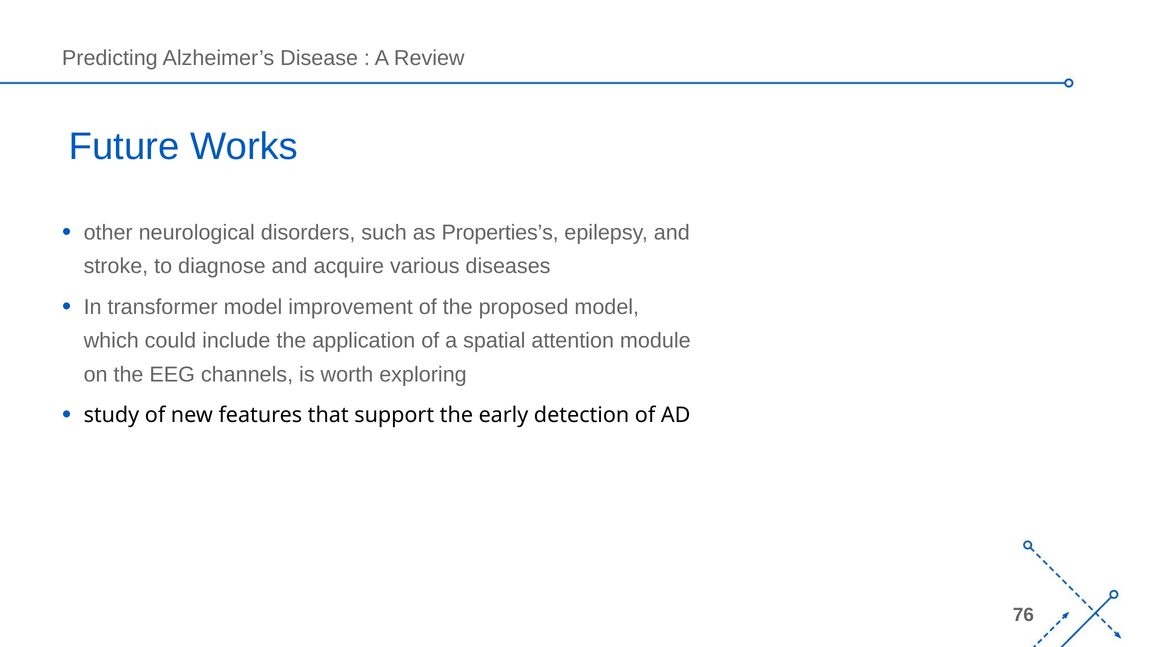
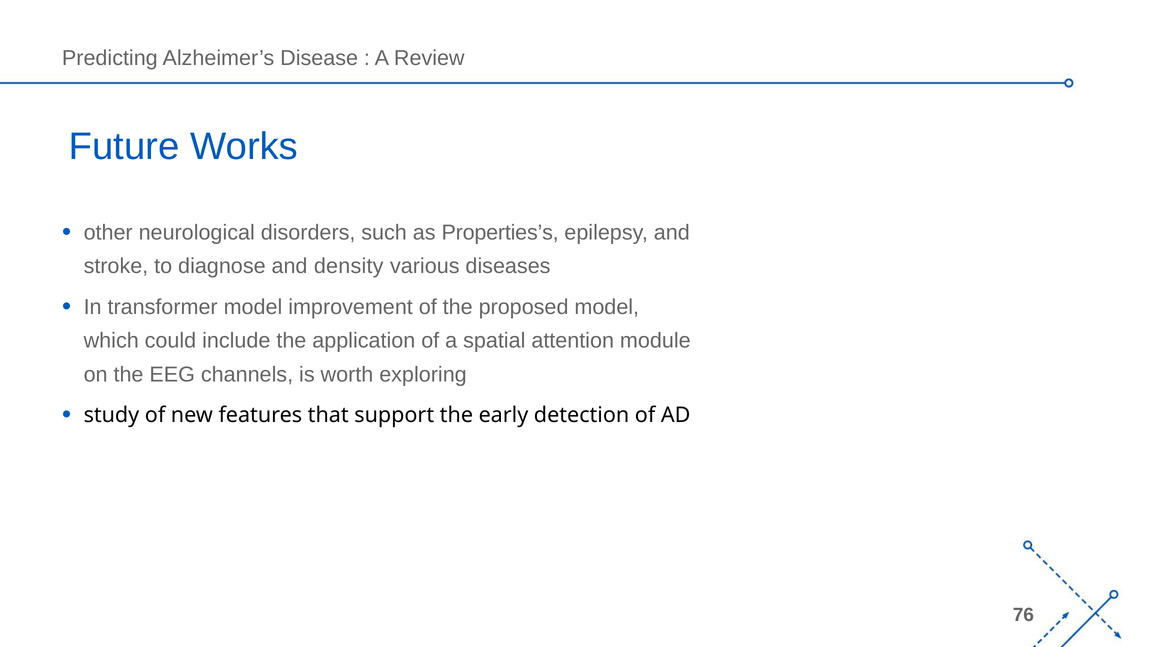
acquire: acquire -> density (349, 266)
